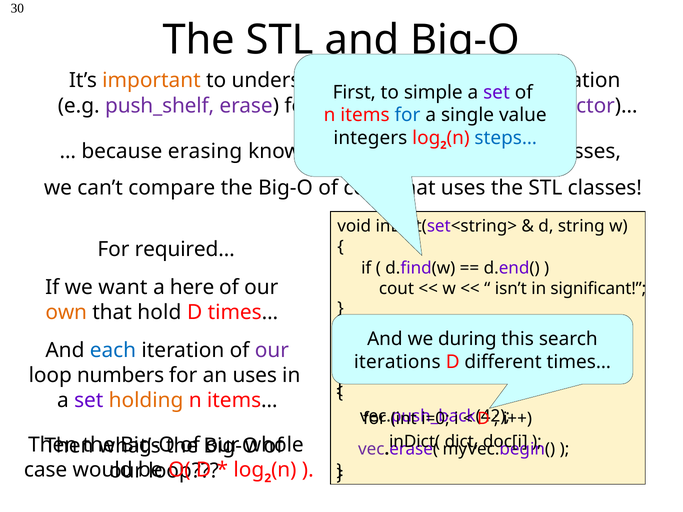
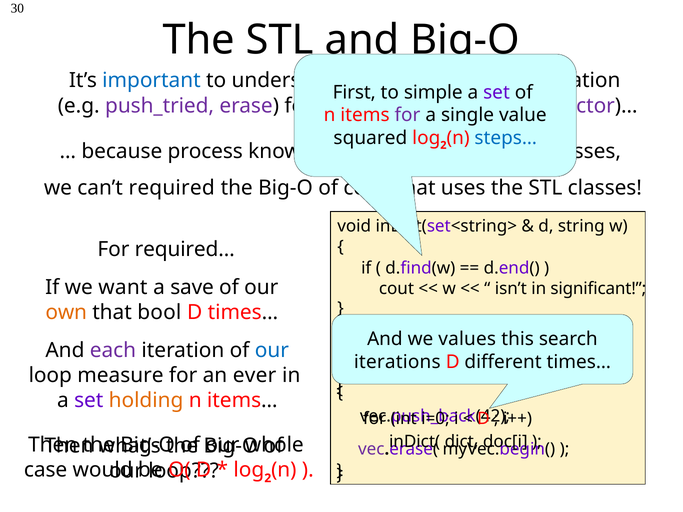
important colour: orange -> blue (151, 81)
push_shelf: push_shelf -> push_tried (160, 106)
for colour: blue -> purple (408, 115)
integers: integers -> squared (370, 138)
erasing: erasing -> process (205, 151)
compare: compare -> required (172, 188)
here: here -> save (192, 287)
hold: hold -> bool (159, 312)
during: during -> values (467, 339)
each colour: blue -> purple (113, 350)
our colour: purple -> blue (272, 350)
numbers: numbers -> measure (120, 375)
an uses: uses -> ever (255, 375)
